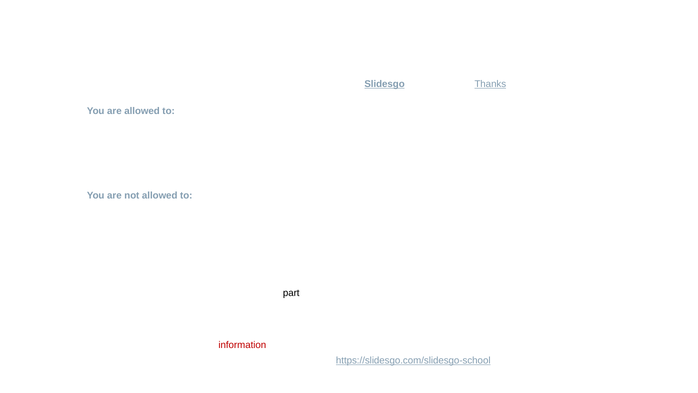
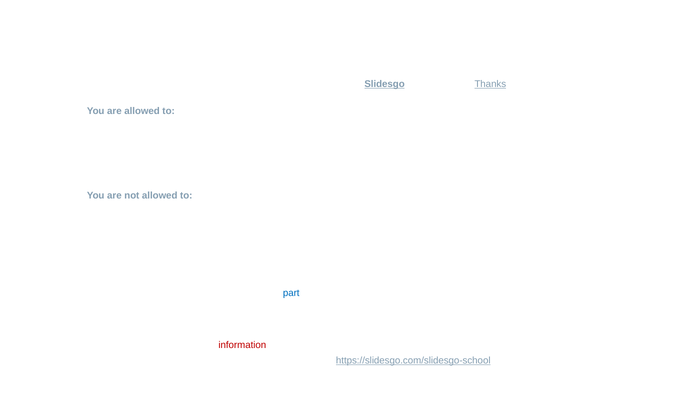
part colour: black -> blue (291, 293)
